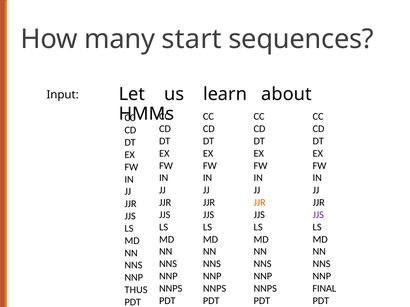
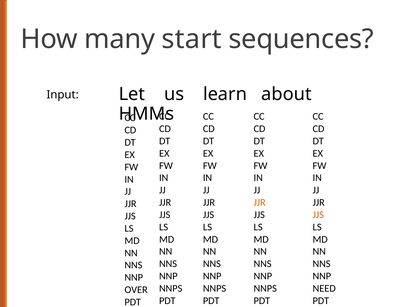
JJS colour: purple -> orange (318, 215)
FINAL: FINAL -> NEED (324, 289)
THUS: THUS -> OVER (136, 290)
